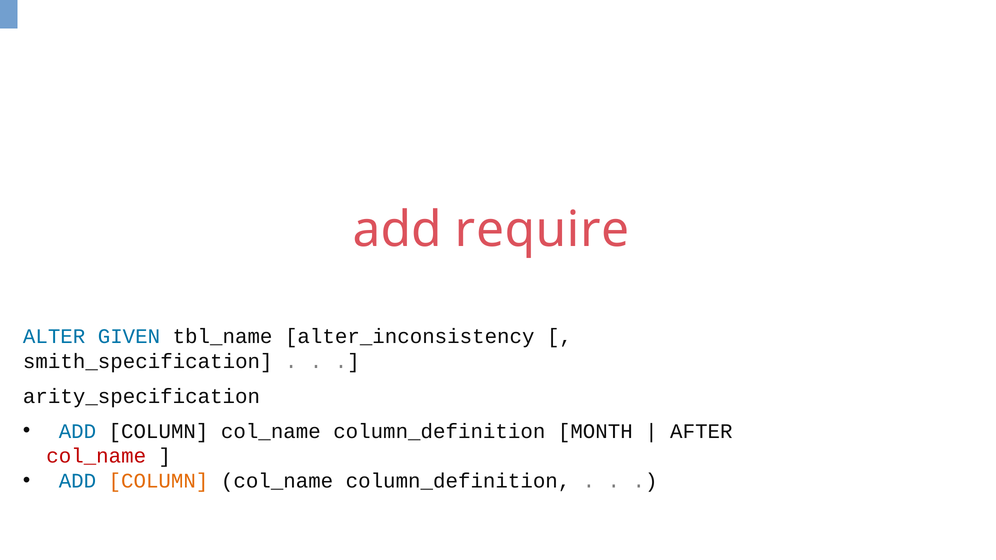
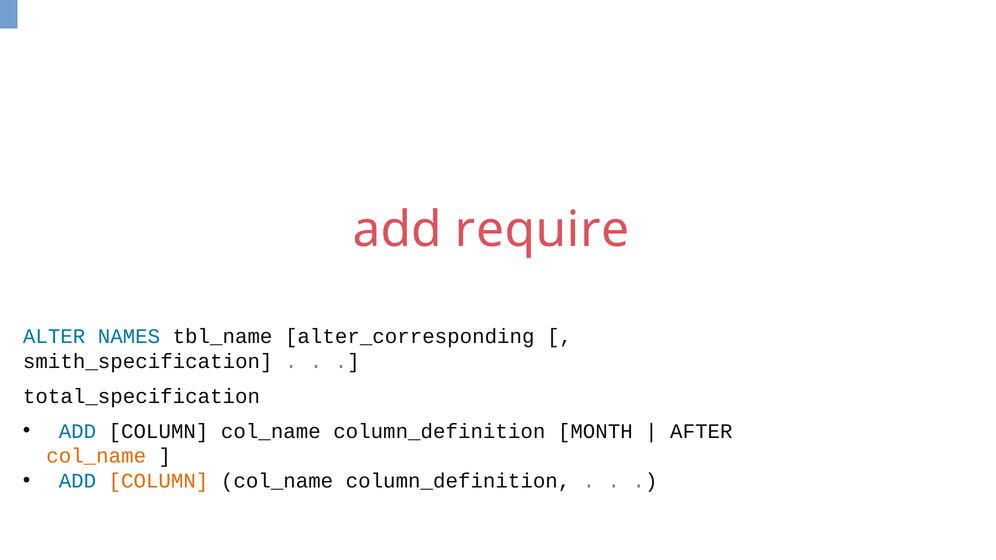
GIVEN: GIVEN -> NAMES (129, 337)
alter_inconsistency: alter_inconsistency -> alter_corresponding (410, 337)
arity_specification: arity_specification -> total_specification (142, 396)
col_name colour: red -> orange (96, 456)
